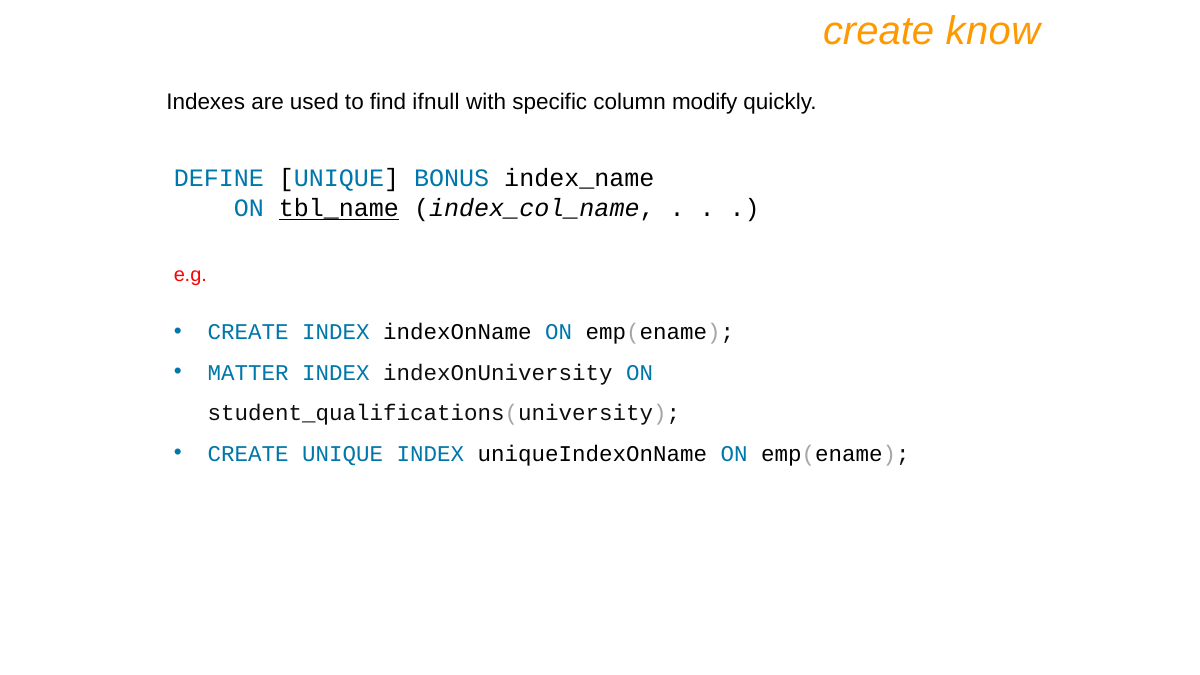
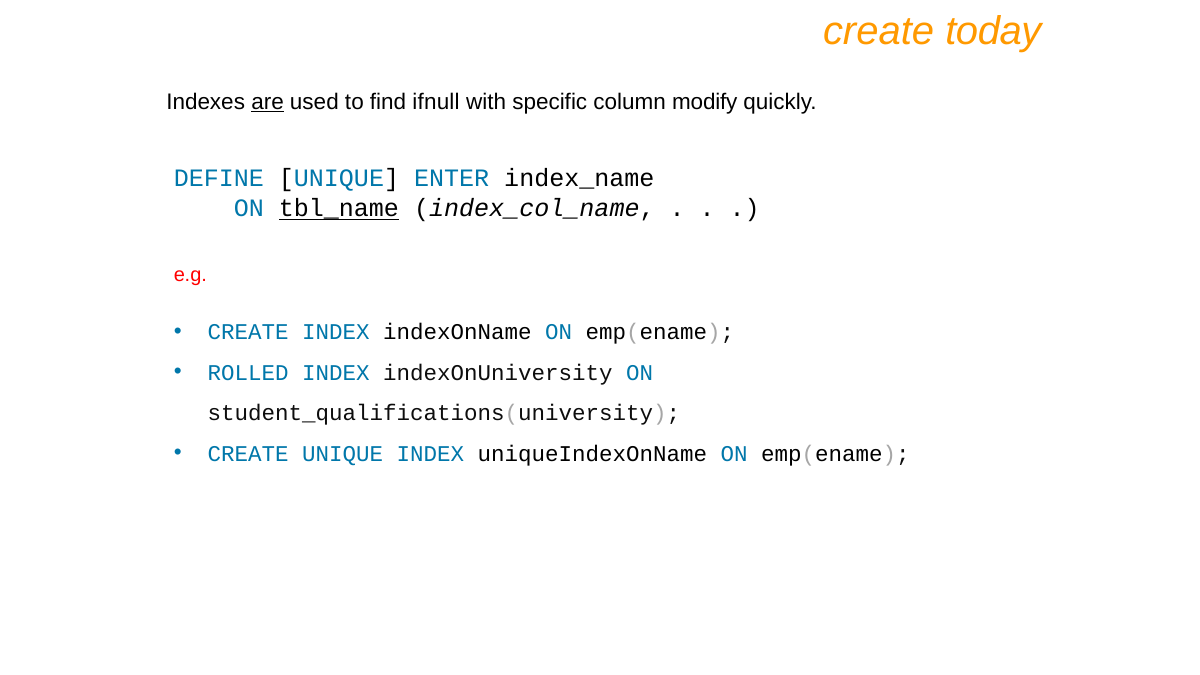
know: know -> today (993, 31)
are underline: none -> present (268, 102)
BONUS: BONUS -> ENTER (452, 179)
MATTER: MATTER -> ROLLED (248, 373)
